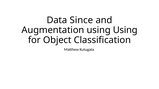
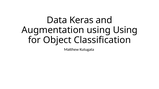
Since: Since -> Keras (81, 20)
